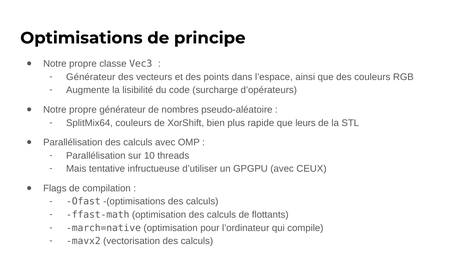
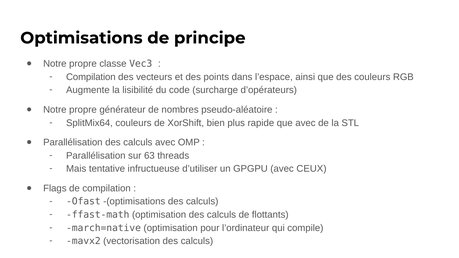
Générateur: Générateur -> Compilation (91, 77)
que leurs: leurs -> avec (305, 123)
10: 10 -> 63 (149, 156)
